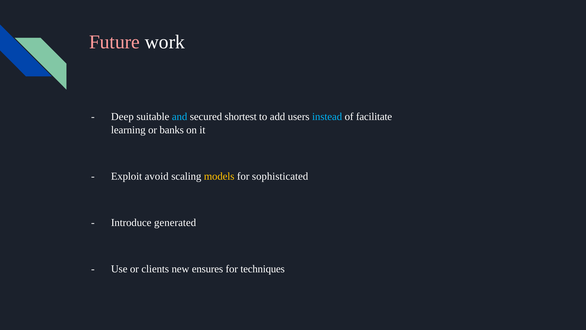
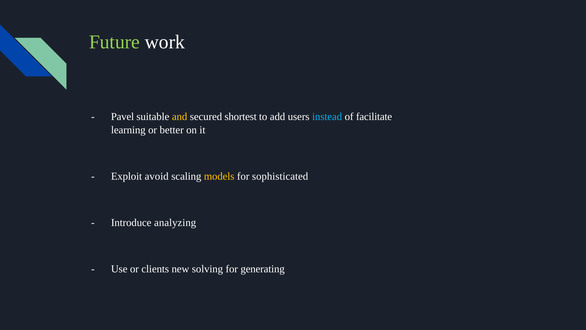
Future colour: pink -> light green (114, 42)
Deep: Deep -> Pavel (122, 117)
and colour: light blue -> yellow (180, 117)
banks: banks -> better (172, 130)
generated: generated -> analyzing (175, 222)
ensures: ensures -> solving (207, 269)
techniques: techniques -> generating (263, 269)
